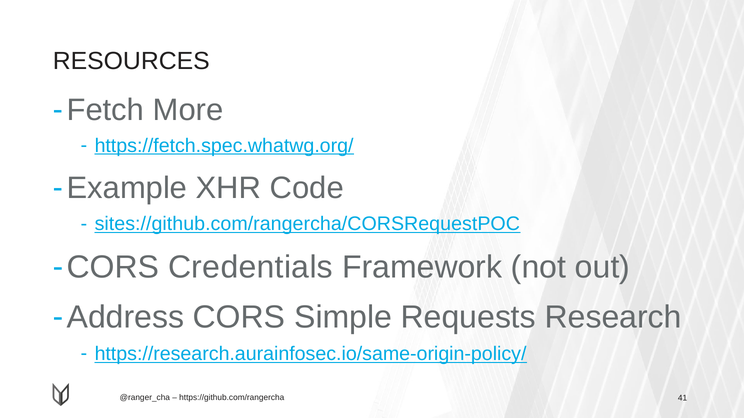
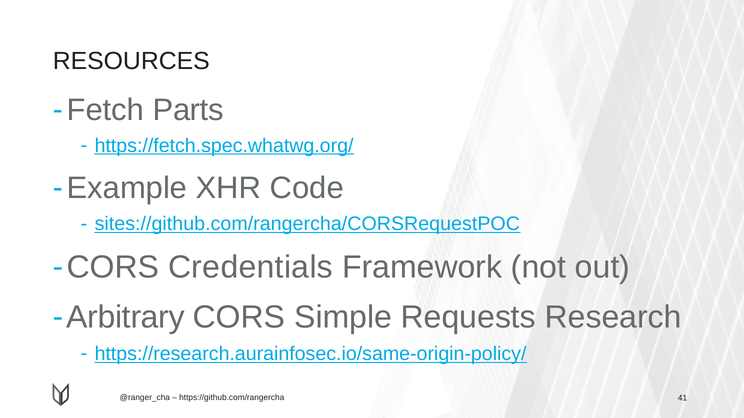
More: More -> Parts (188, 110)
Address: Address -> Arbitrary (126, 318)
